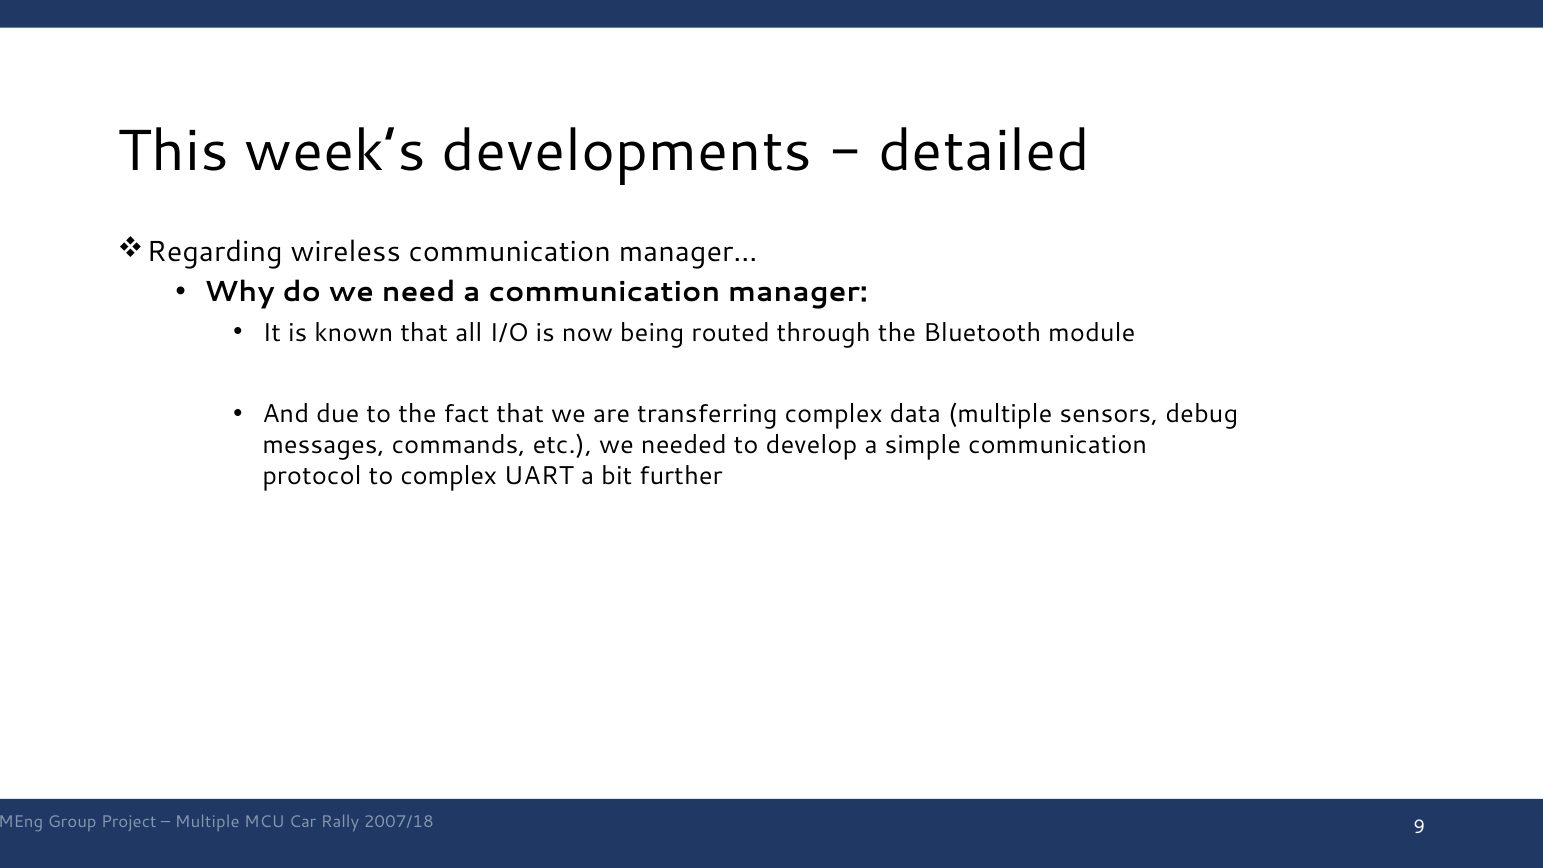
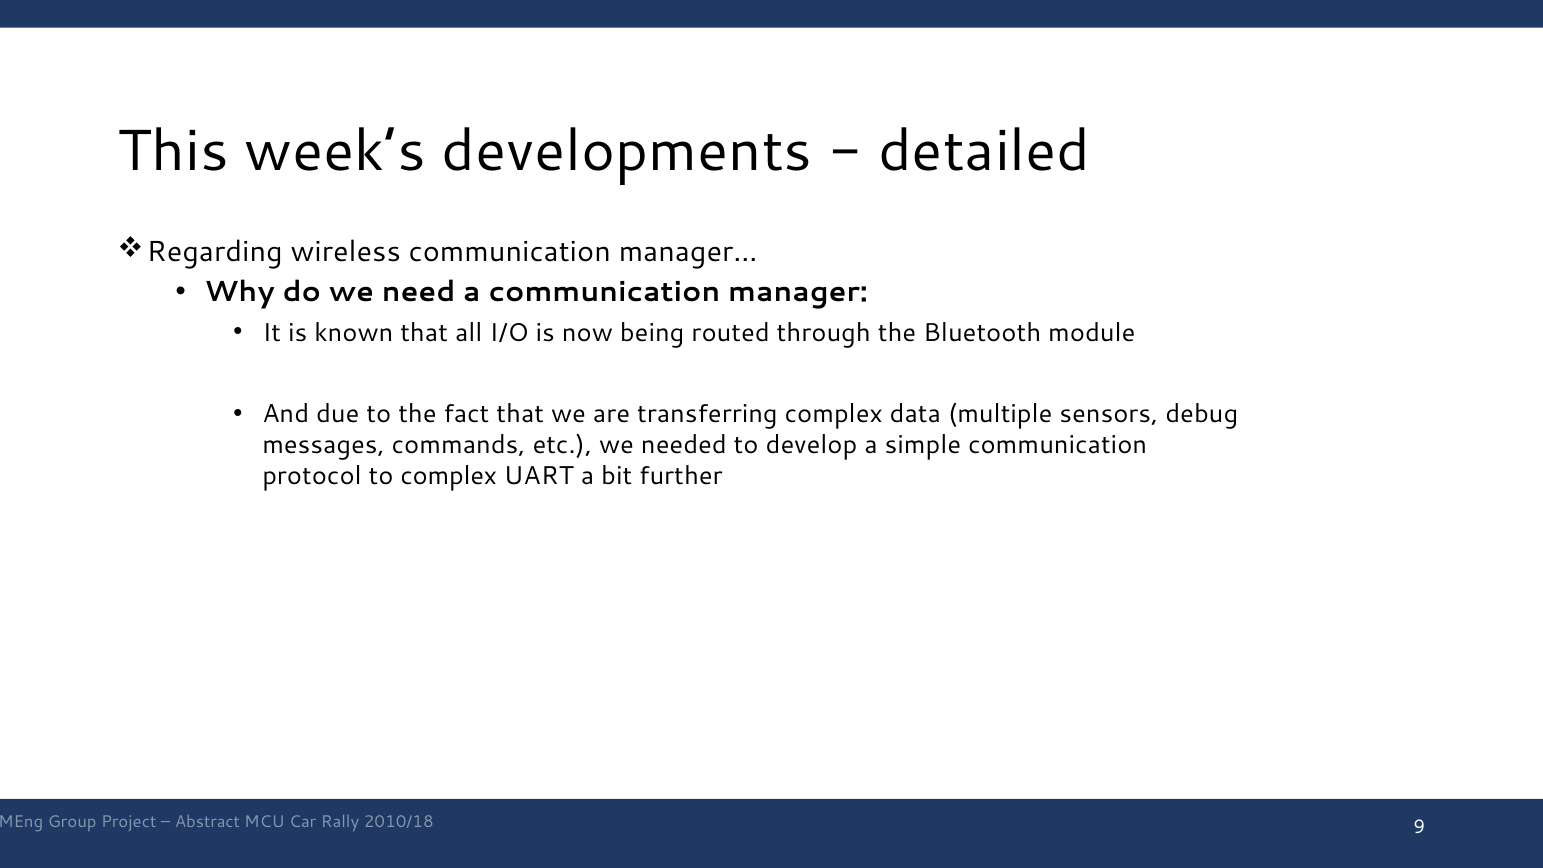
Multiple: Multiple -> Abstract (207, 821)
2007/18: 2007/18 -> 2010/18 (399, 821)
